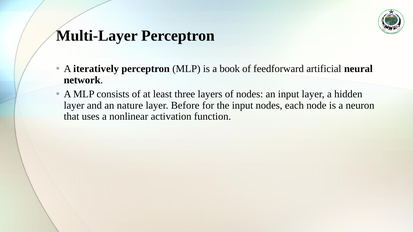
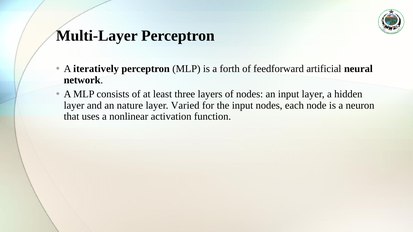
book: book -> forth (230, 69)
Before: Before -> Varied (185, 105)
